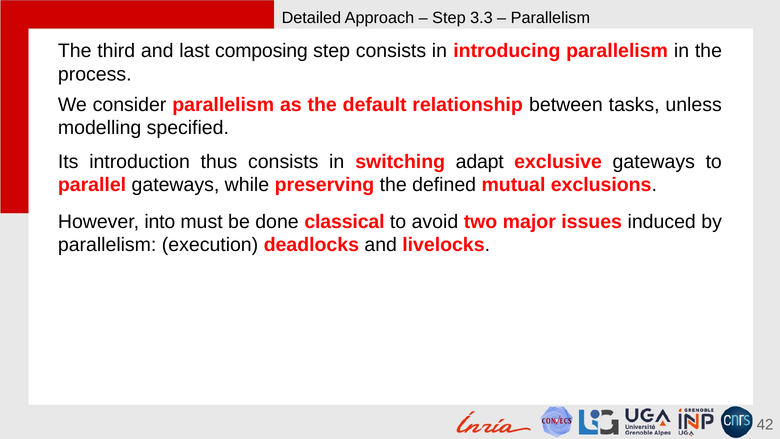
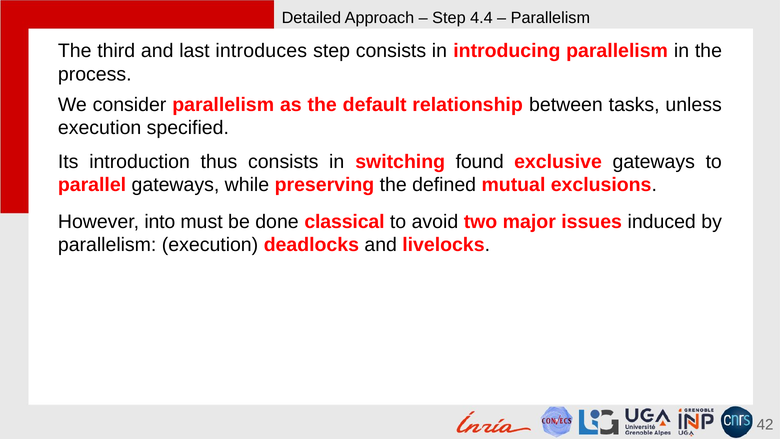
3.3: 3.3 -> 4.4 (481, 18)
composing: composing -> introduces (261, 51)
modelling: modelling -> execution (100, 128)
adapt: adapt -> found (480, 162)
